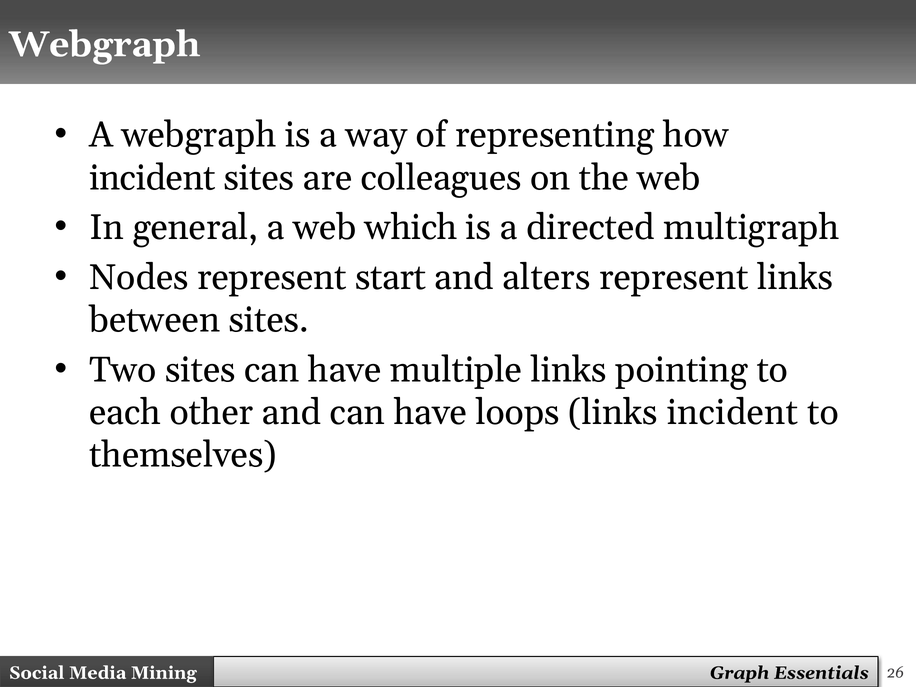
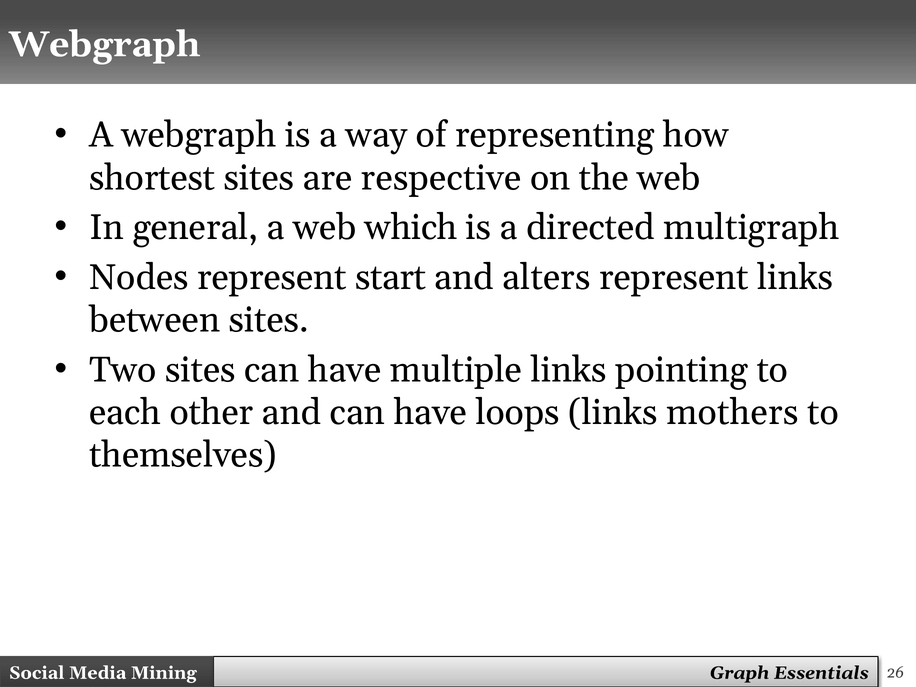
incident: incident -> shortest (152, 178)
colleagues: colleagues -> respective (441, 178)
links incident: incident -> mothers (732, 413)
